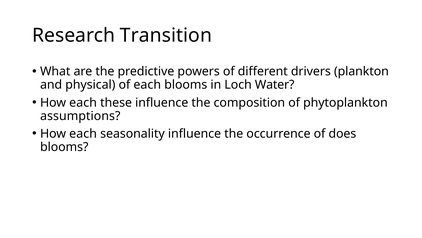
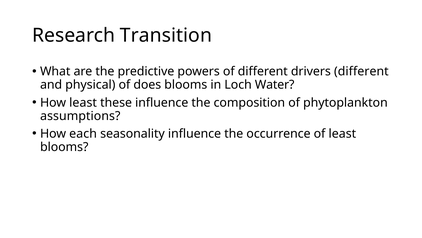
drivers plankton: plankton -> different (361, 71)
of each: each -> does (147, 85)
each: each -> least (83, 102)
of does: does -> least (342, 133)
